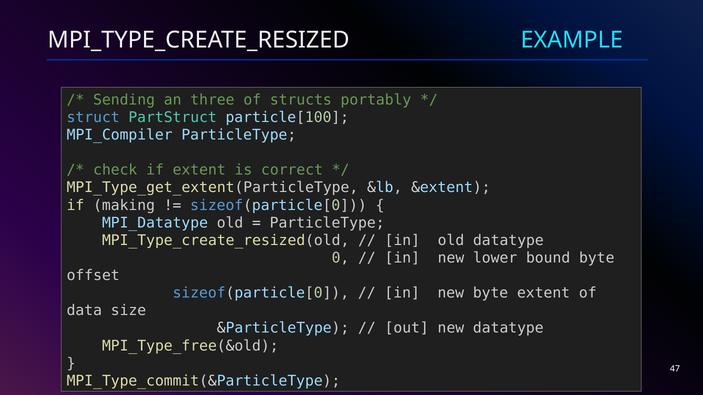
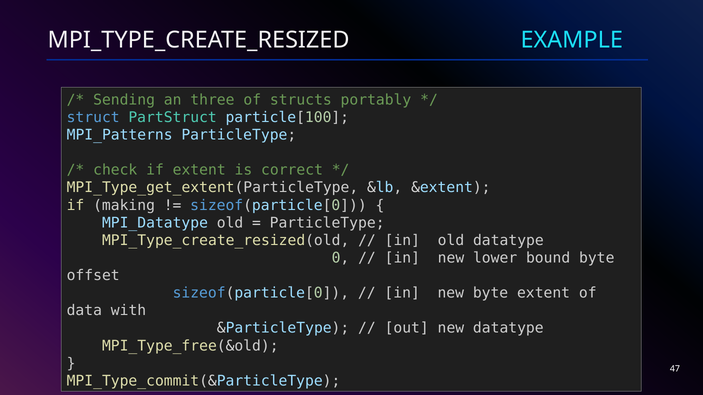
MPI_Compiler: MPI_Compiler -> MPI_Patterns (120, 135)
size: size -> with (128, 311)
